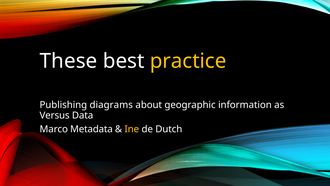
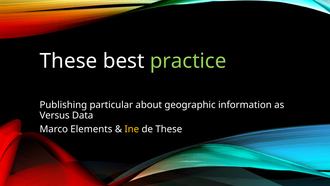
practice colour: yellow -> light green (188, 61)
diagrams: diagrams -> particular (111, 105)
Metadata: Metadata -> Elements (91, 129)
de Dutch: Dutch -> These (169, 129)
